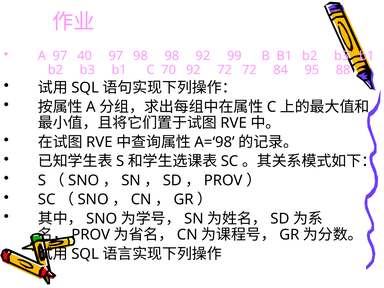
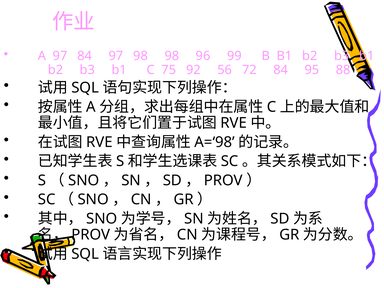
97 40: 40 -> 84 (85, 56)
98 92: 92 -> 96 (203, 56)
70: 70 -> 75 (169, 70)
92 72: 72 -> 56 (225, 70)
